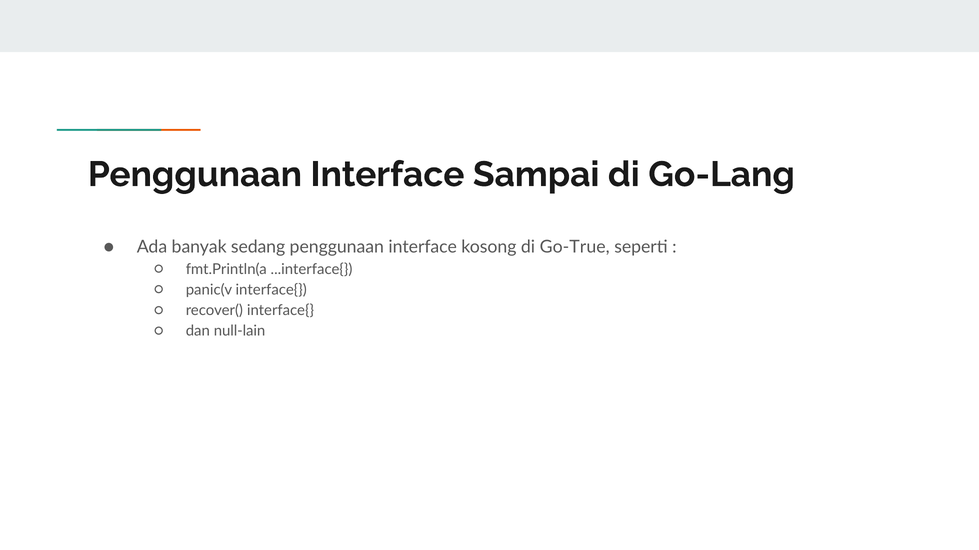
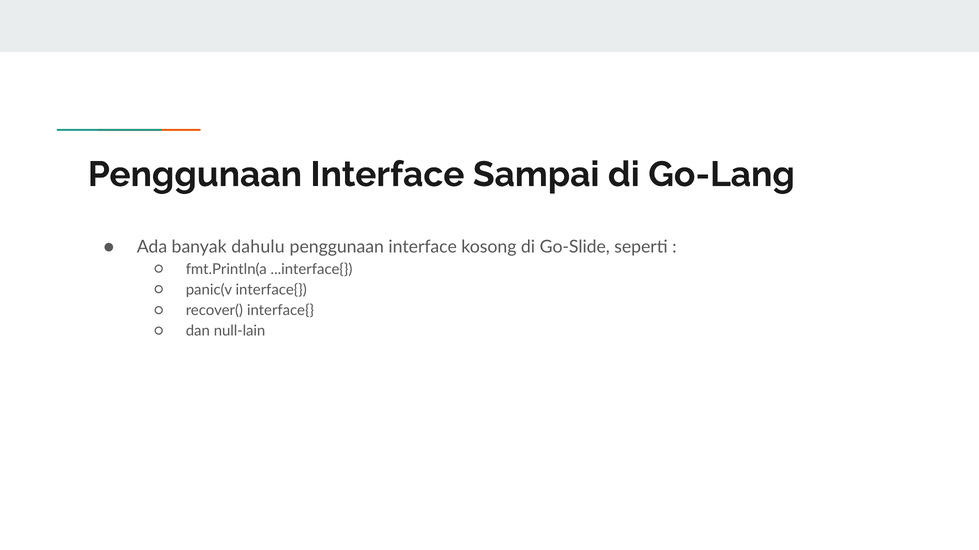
sedang: sedang -> dahulu (258, 247)
Go-True: Go-True -> Go-Slide (575, 247)
